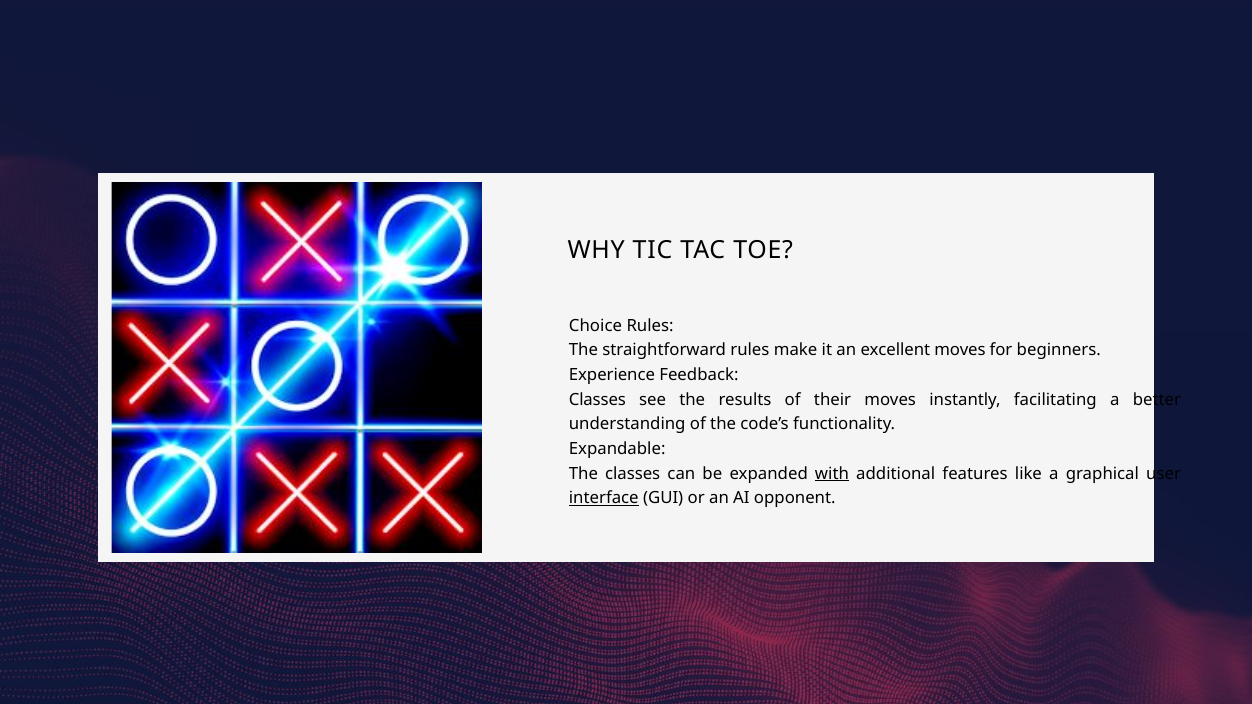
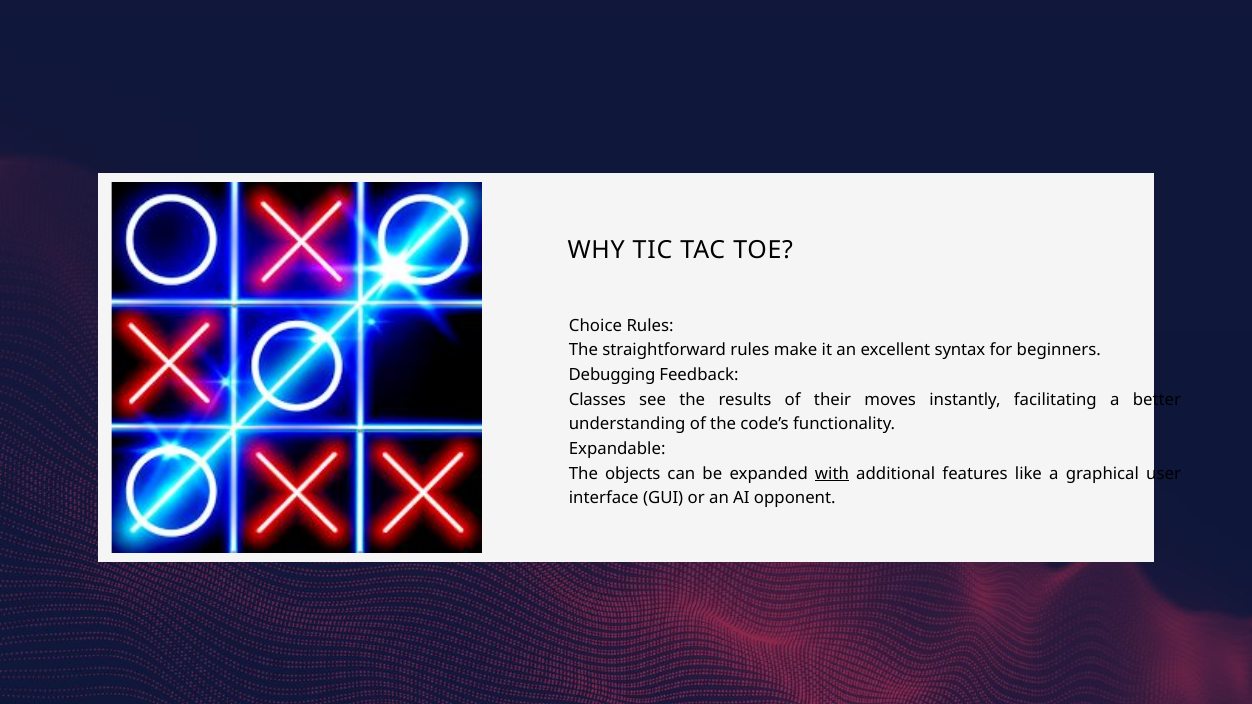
excellent moves: moves -> syntax (960, 350)
Experience: Experience -> Debugging (612, 375)
The classes: classes -> objects (633, 474)
interface underline: present -> none (604, 499)
